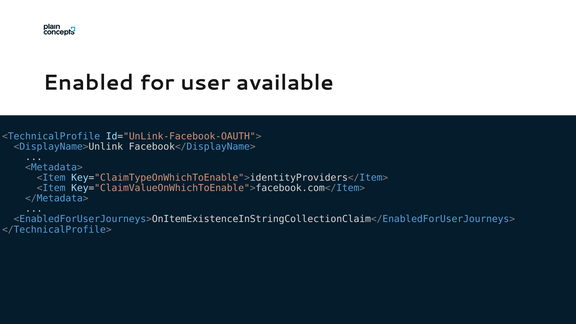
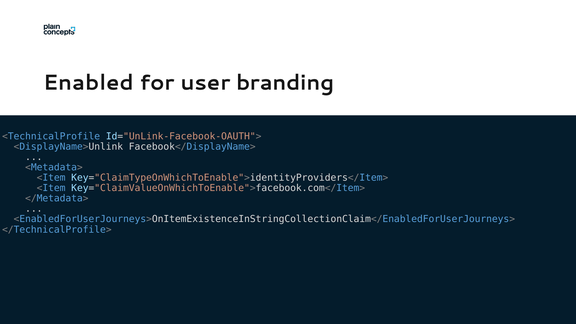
available: available -> branding (285, 83)
